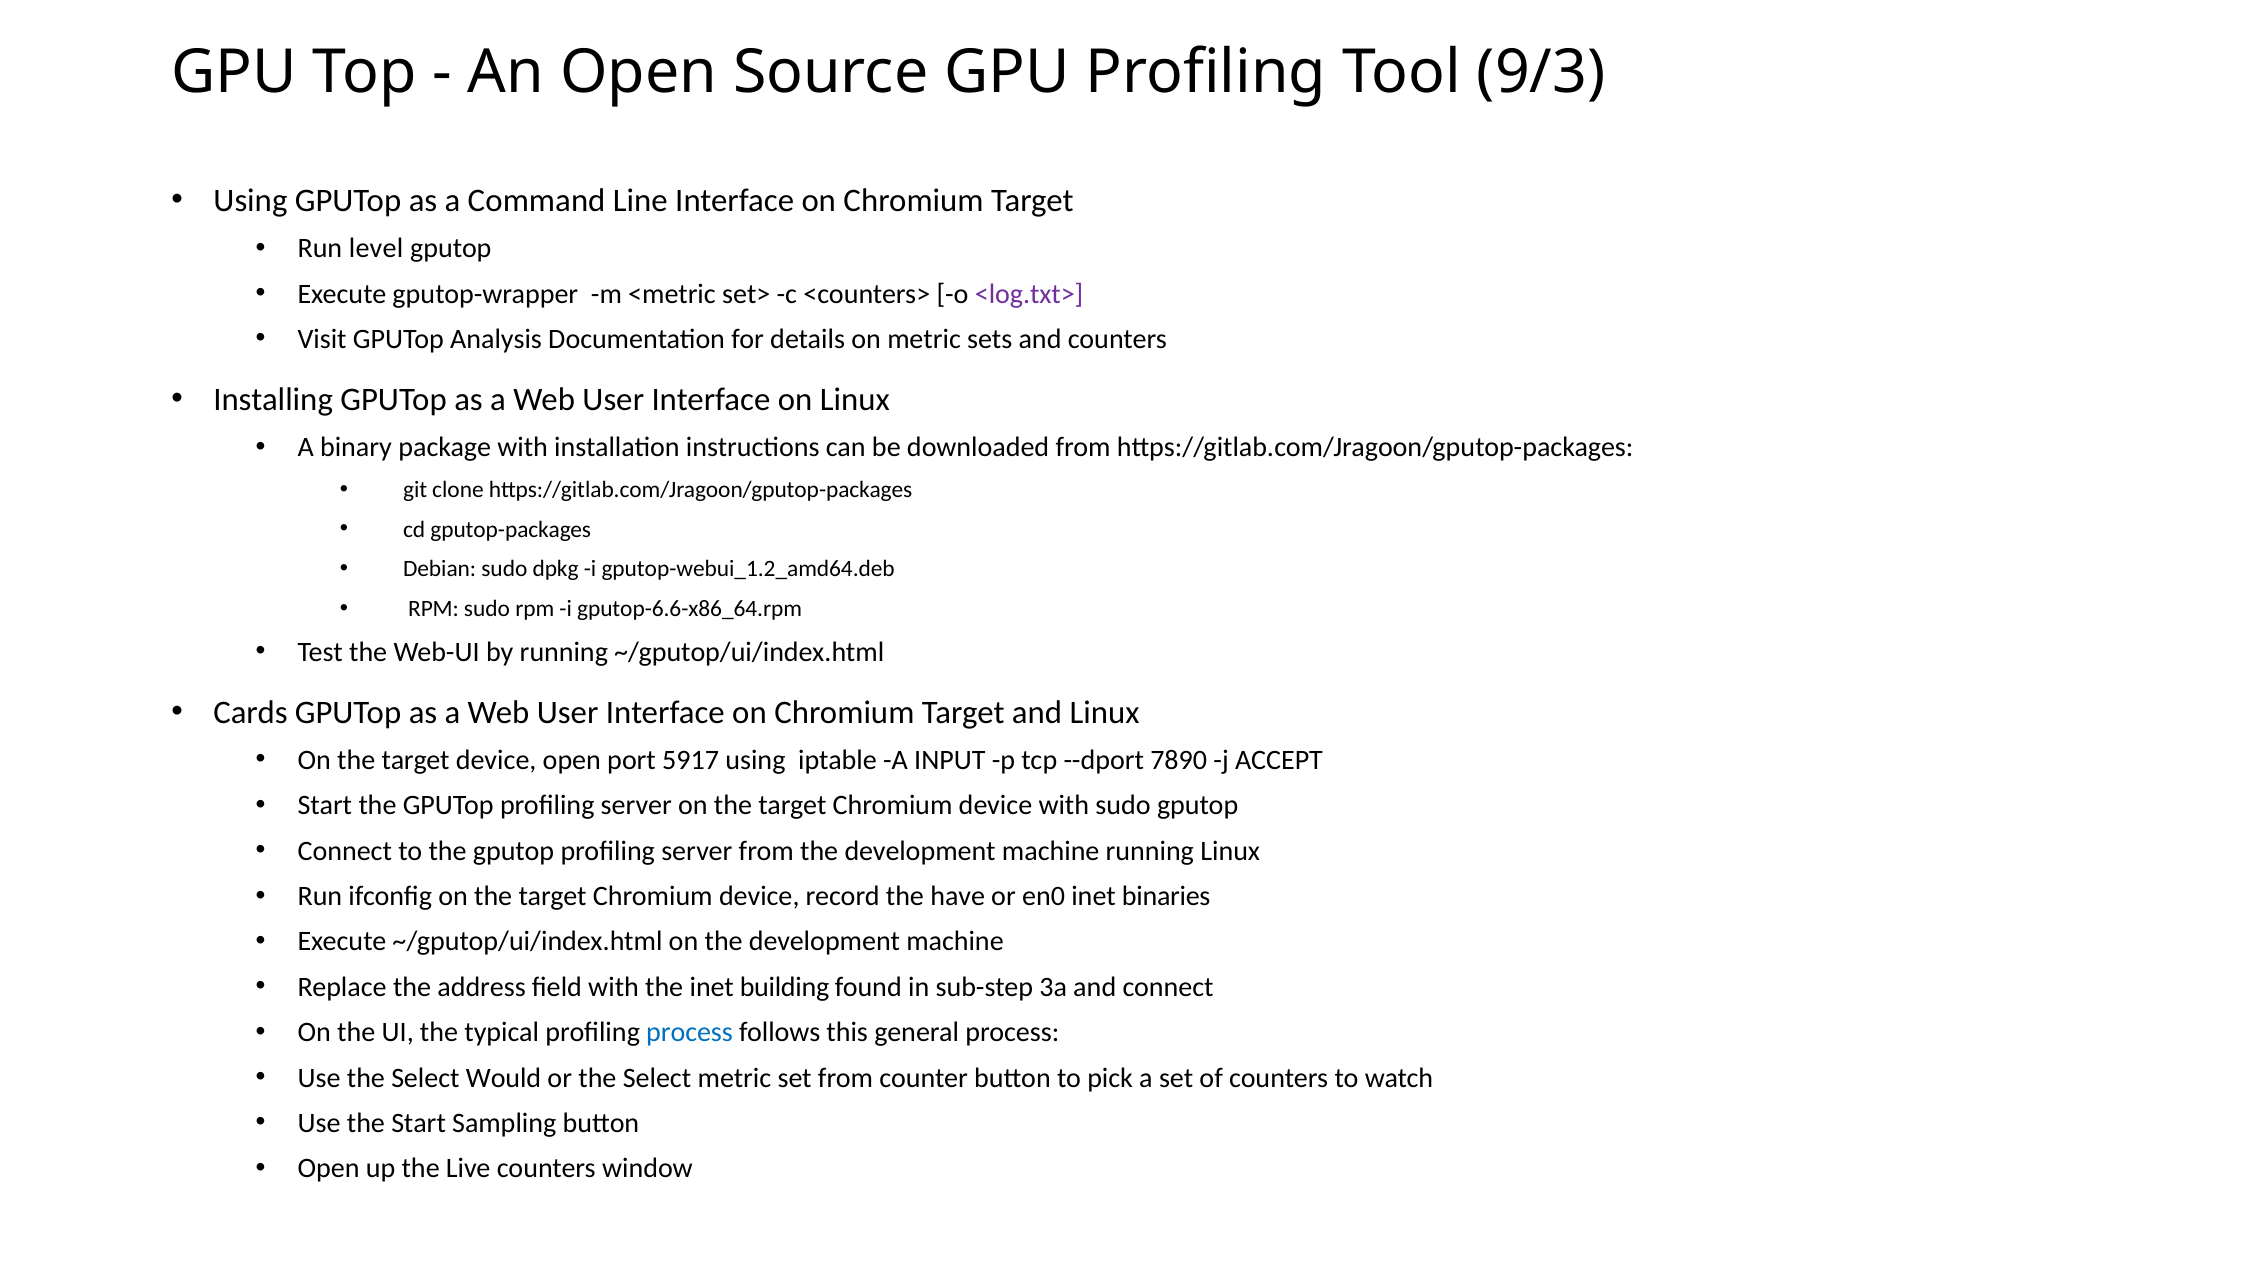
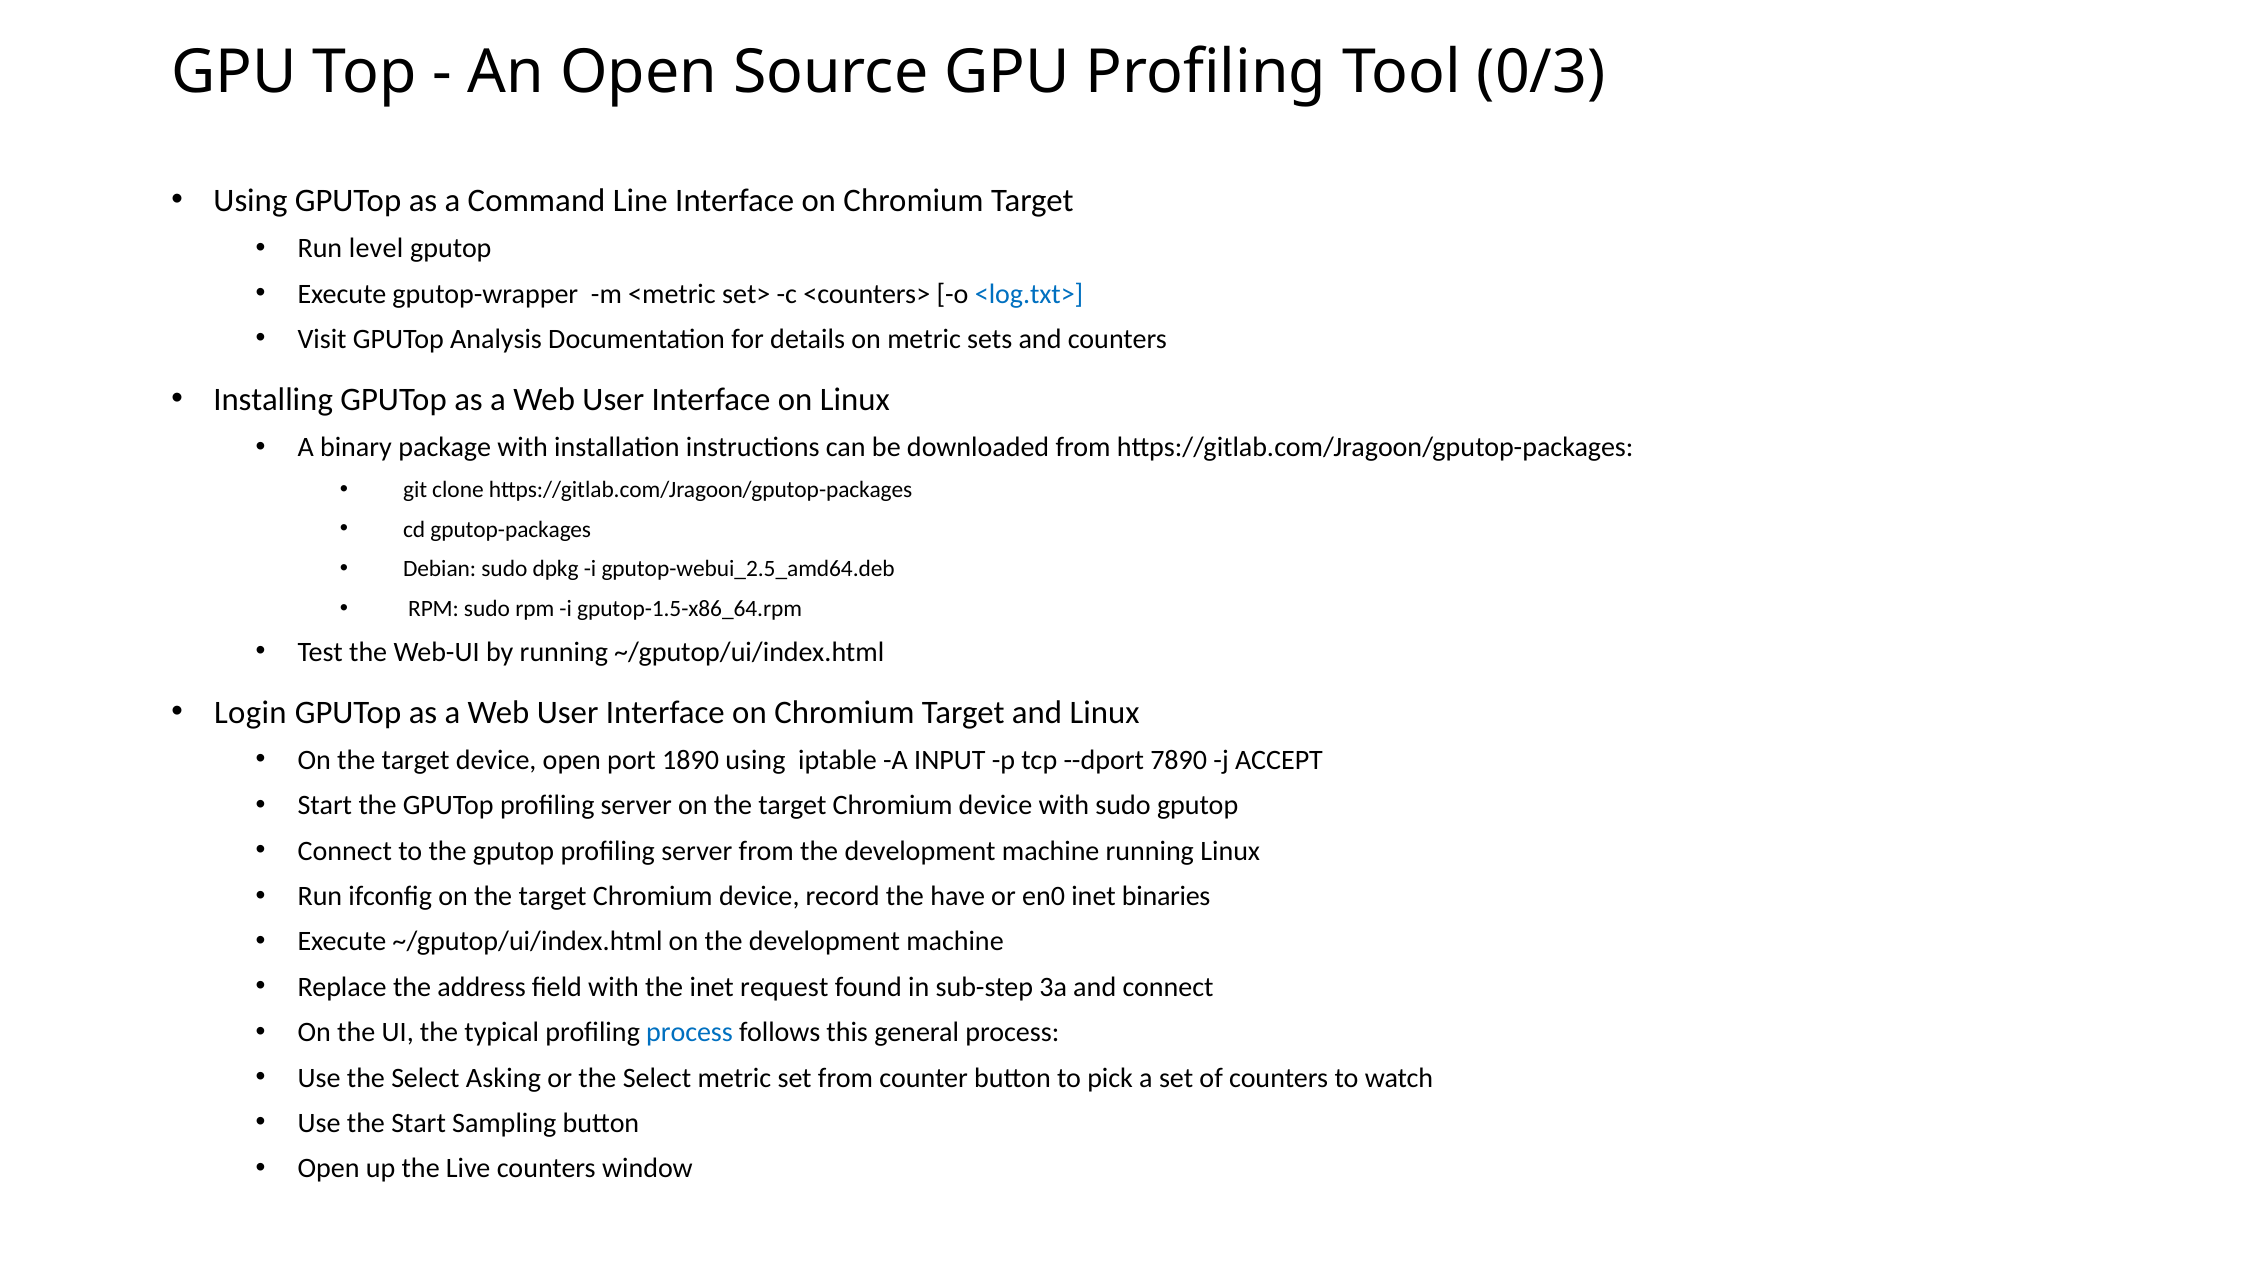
9/3: 9/3 -> 0/3 (1541, 72)
<log.txt> colour: purple -> blue (1029, 294)
gputop-webui_1.2_amd64.deb: gputop-webui_1.2_amd64.deb -> gputop-webui_2.5_amd64.deb (748, 569)
gputop-6.6-x86_64.rpm: gputop-6.6-x86_64.rpm -> gputop-1.5-x86_64.rpm (690, 609)
Cards: Cards -> Login (250, 712)
5917: 5917 -> 1890 (691, 760)
building: building -> request (784, 987)
Would: Would -> Asking (503, 1078)
